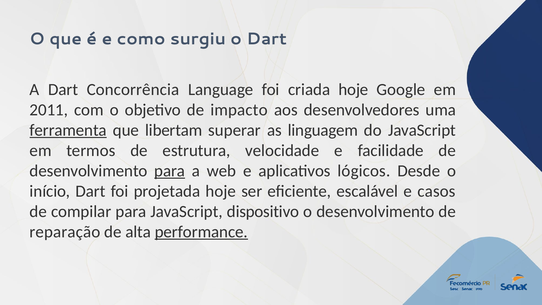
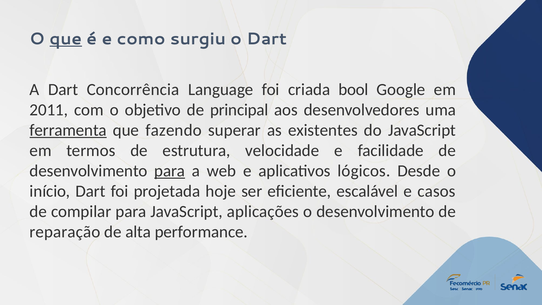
que underline: none -> present (66, 39)
criada hoje: hoje -> bool (353, 89)
impacto: impacto -> principal (239, 110)
libertam: libertam -> fazendo (174, 130)
linguagem: linguagem -> existentes (323, 130)
dispositivo: dispositivo -> aplicações (263, 211)
performance underline: present -> none (201, 232)
